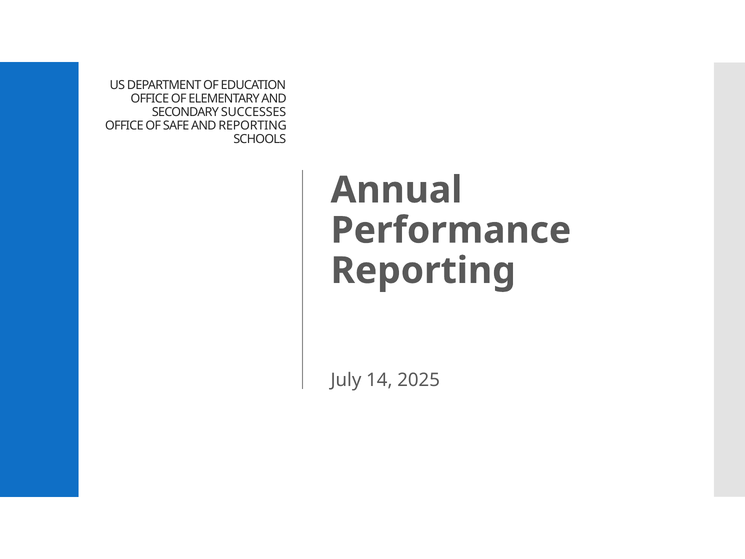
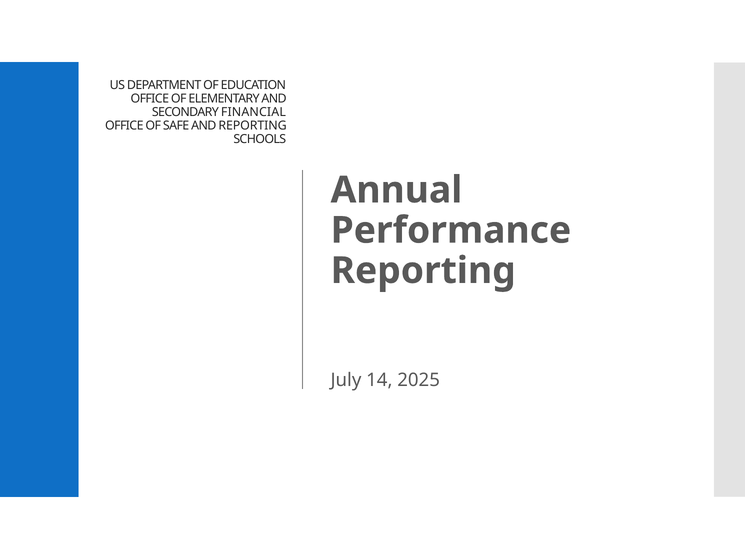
SUCCESSES: SUCCESSES -> FINANCIAL (253, 112)
